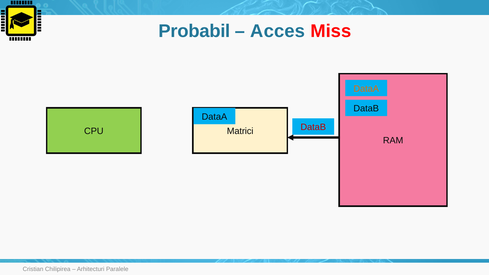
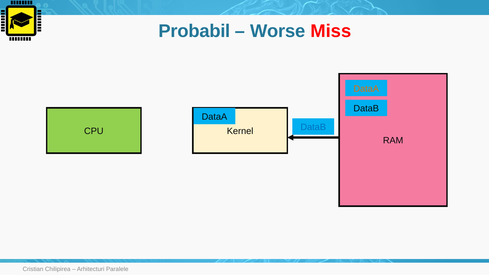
Acces: Acces -> Worse (278, 31)
DataB colour: red -> blue (313, 127)
Matrici: Matrici -> Kernel (240, 131)
